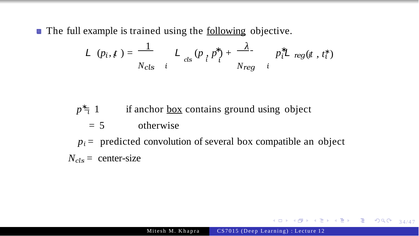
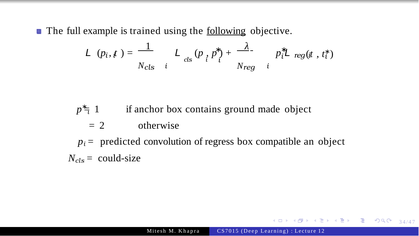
box underline: present -> none (174, 109)
ground using: using -> made (269, 109)
5: 5 -> 2 (102, 125)
several: several -> regress (219, 141)
center-size: center-size -> could-size (119, 158)
